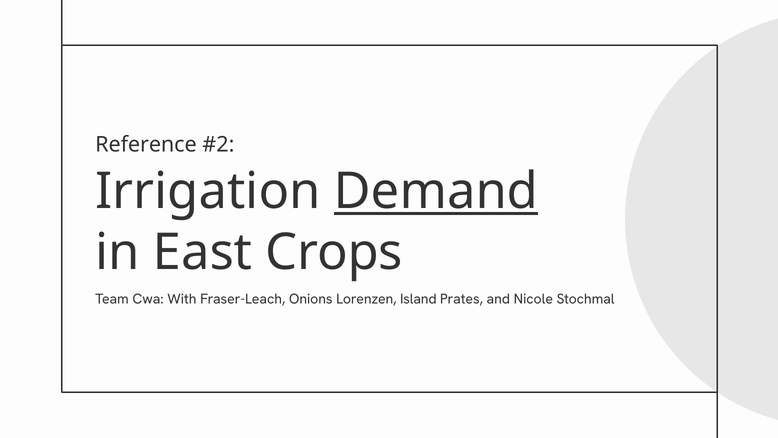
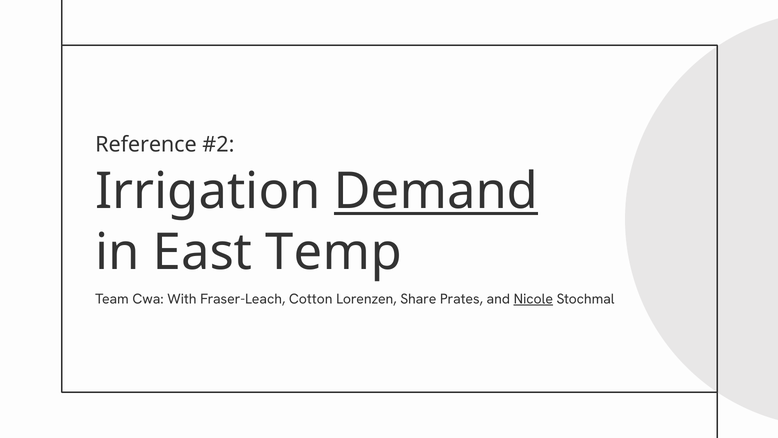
Crops: Crops -> Temp (334, 252)
Onions: Onions -> Cotton (311, 299)
Island: Island -> Share (418, 299)
Nicole underline: none -> present (533, 299)
